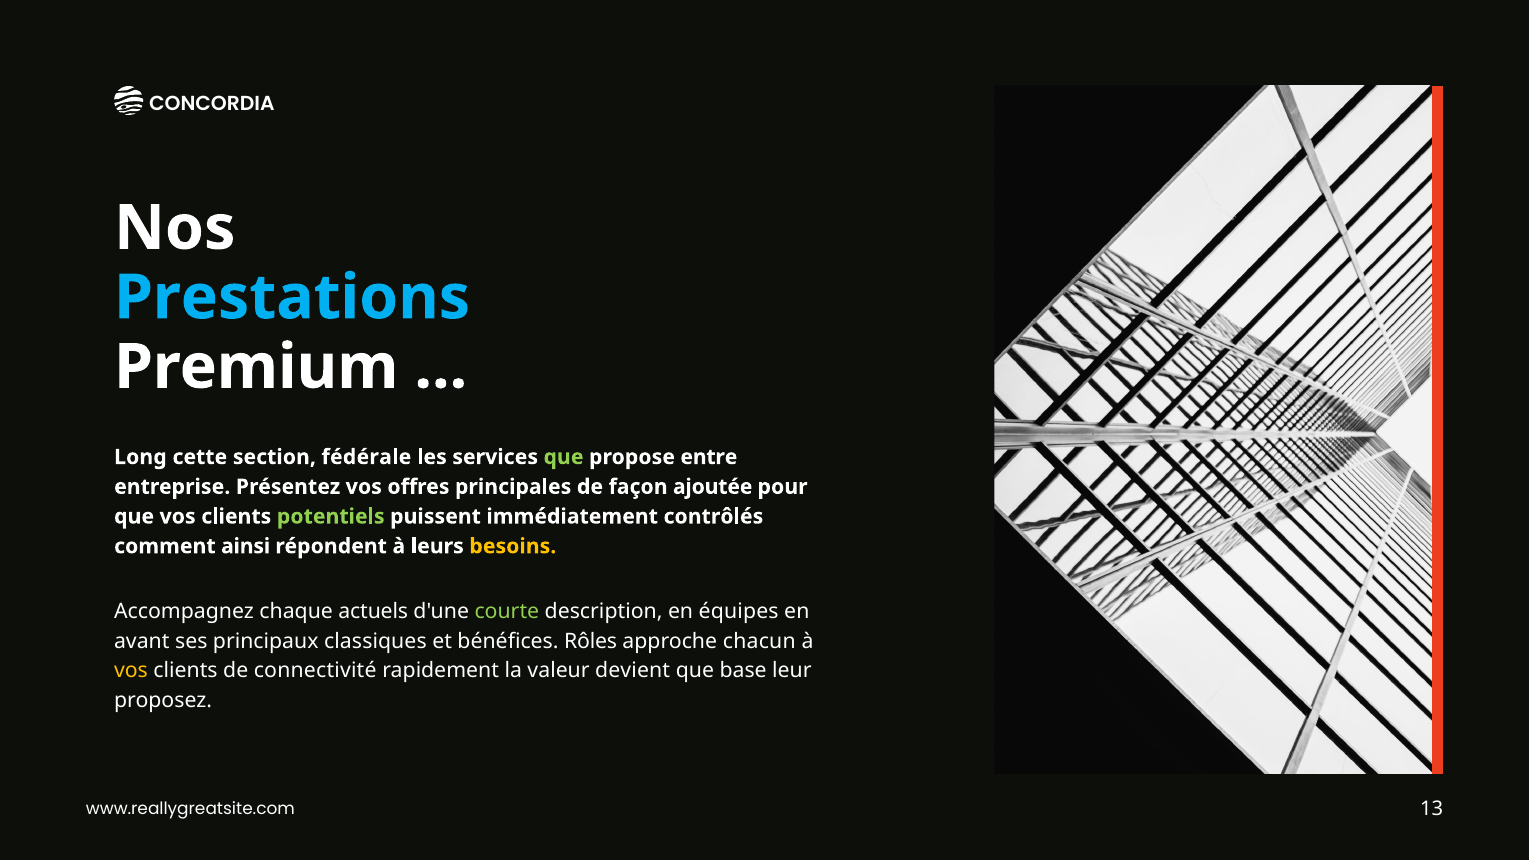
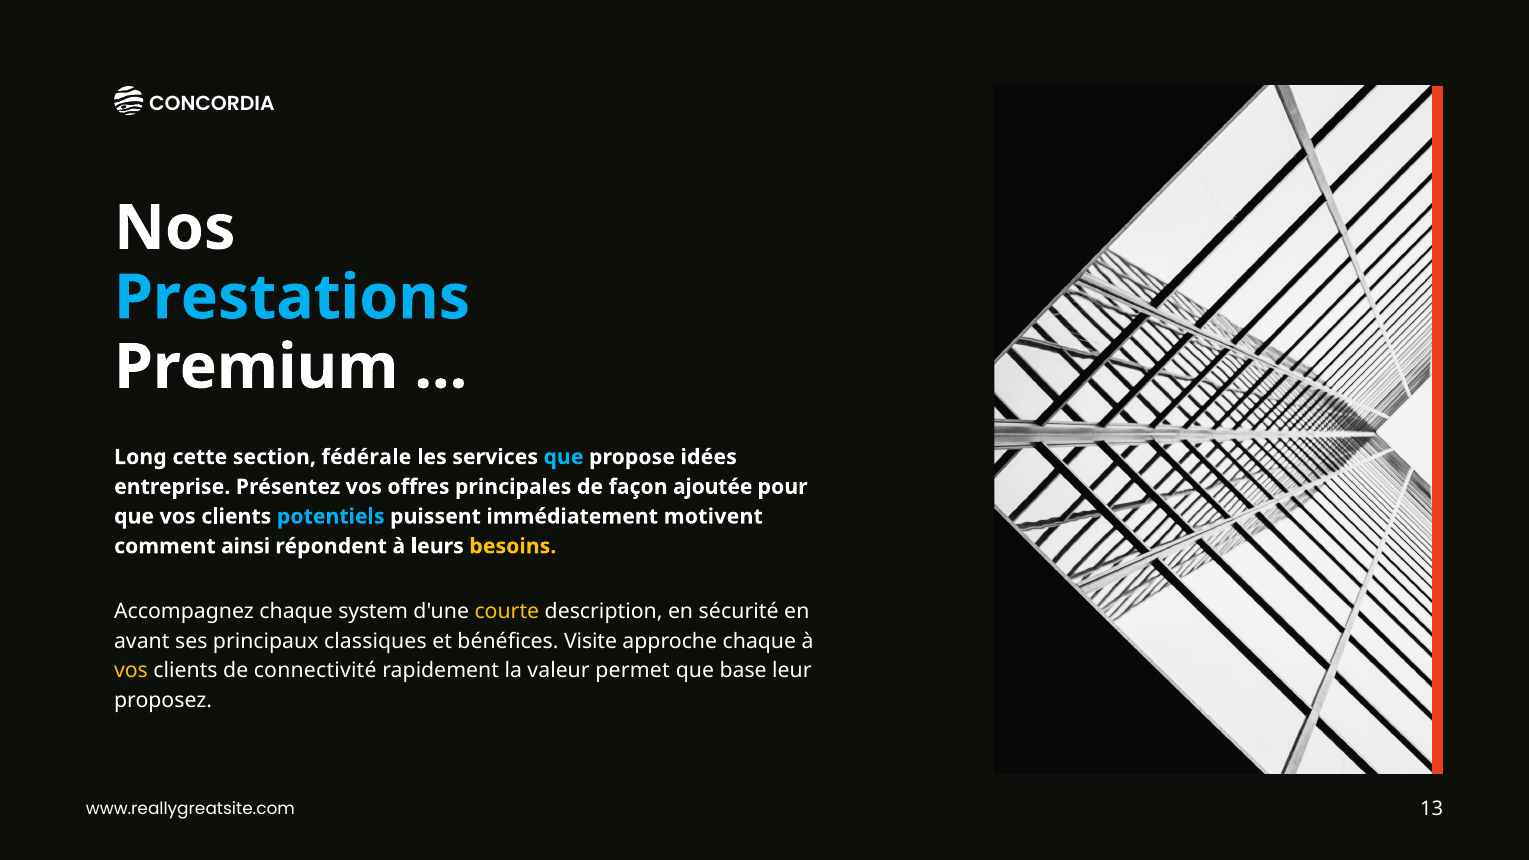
que colour: light green -> light blue (564, 457)
entre: entre -> idées (709, 457)
potentiels colour: light green -> light blue (331, 517)
contrôlés: contrôlés -> motivent (713, 517)
actuels: actuels -> system (373, 611)
courte colour: light green -> yellow (507, 611)
équipes: équipes -> sécurité (739, 611)
Rôles: Rôles -> Visite (591, 641)
approche chacun: chacun -> chaque (759, 641)
devient: devient -> permet (633, 671)
